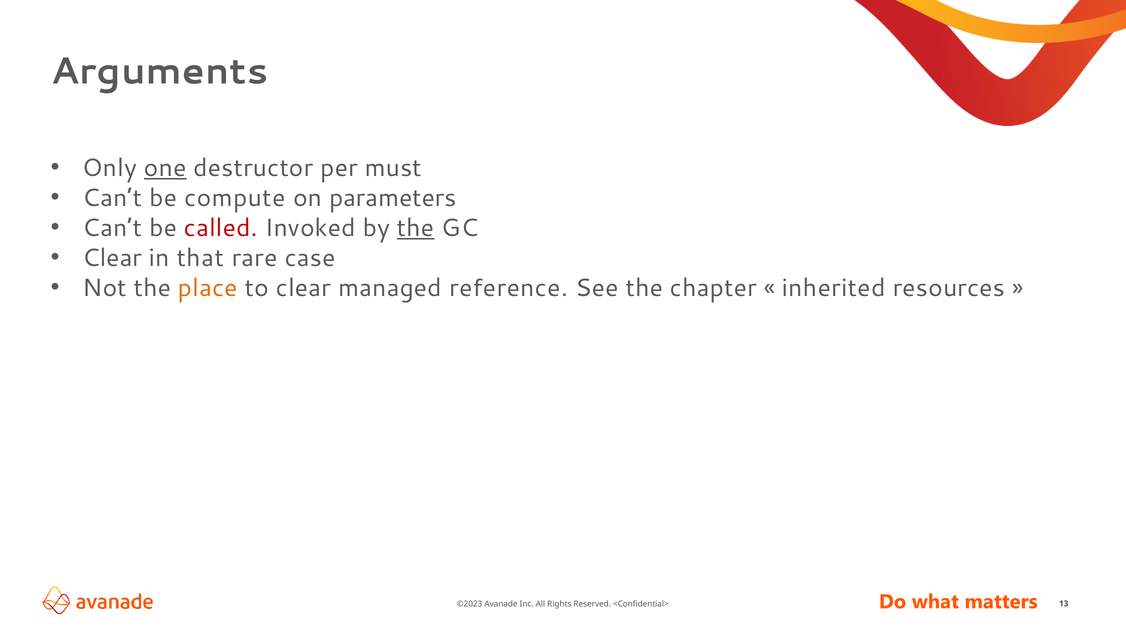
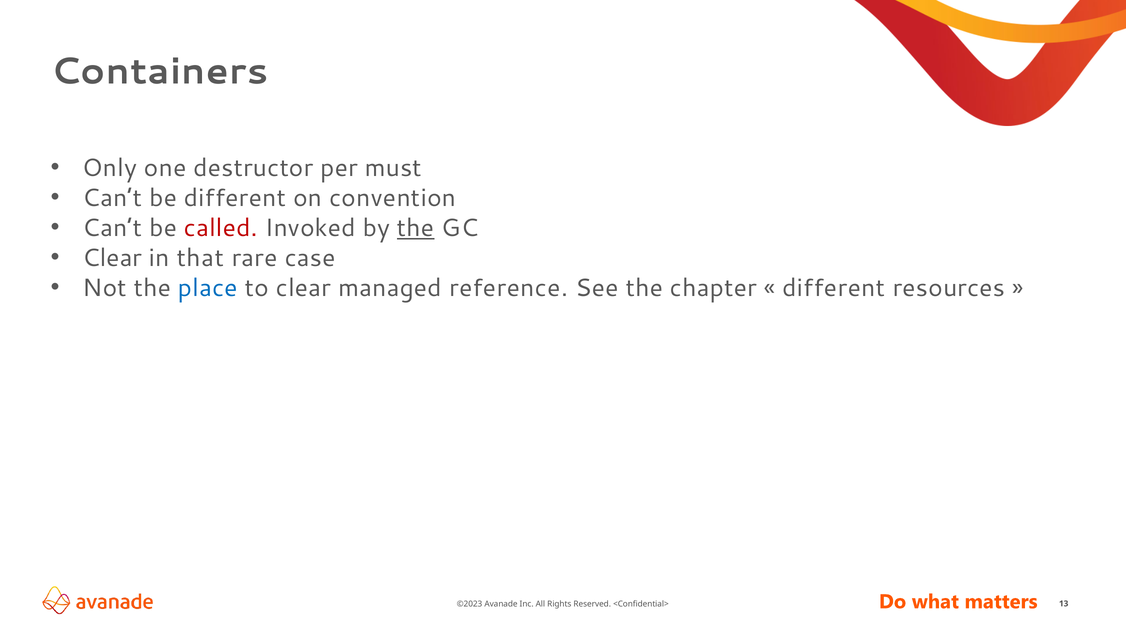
Arguments: Arguments -> Containers (159, 72)
one underline: present -> none (165, 168)
be compute: compute -> different (235, 198)
parameters: parameters -> convention (393, 198)
place colour: orange -> blue (208, 288)
inherited: inherited -> different (834, 288)
